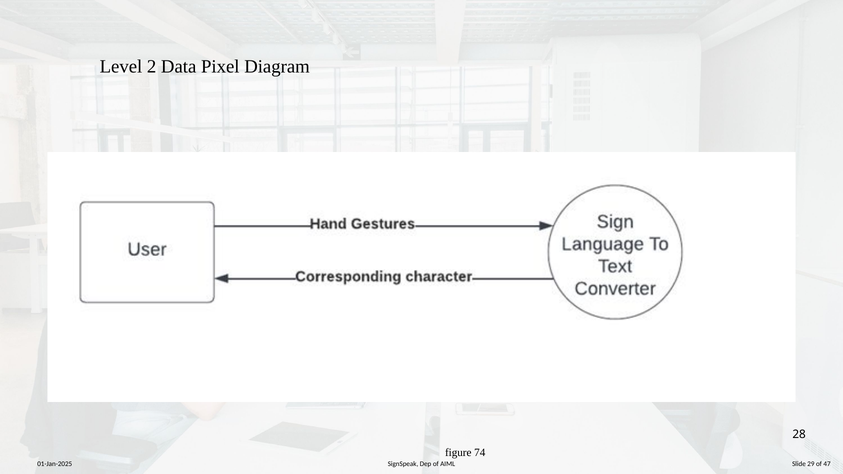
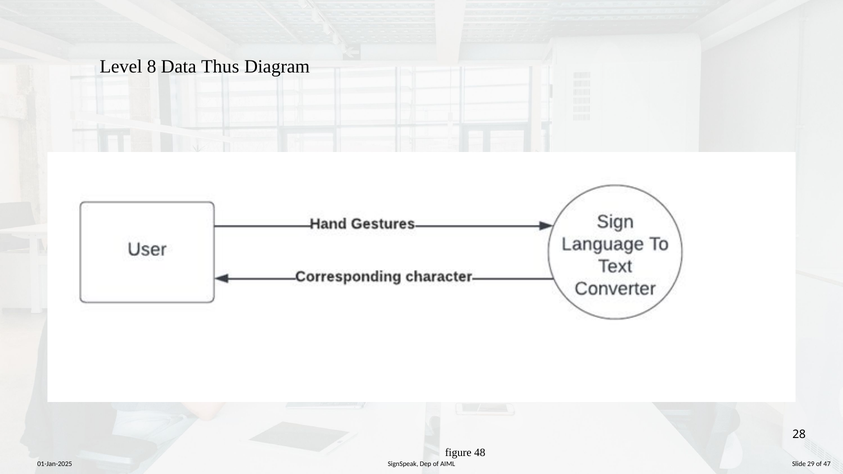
2: 2 -> 8 (152, 67)
Pixel: Pixel -> Thus (220, 67)
74: 74 -> 48 (480, 453)
